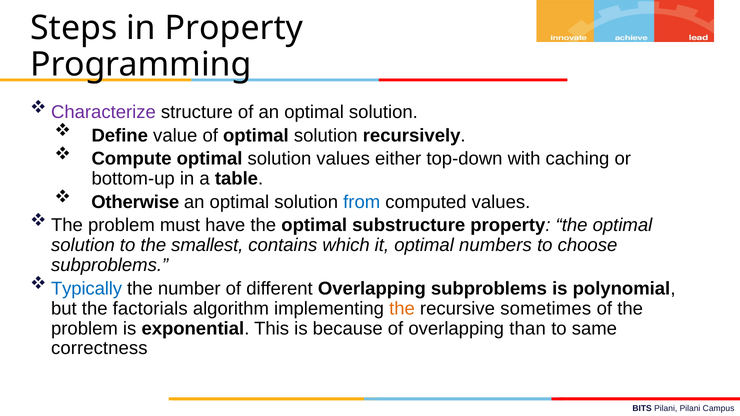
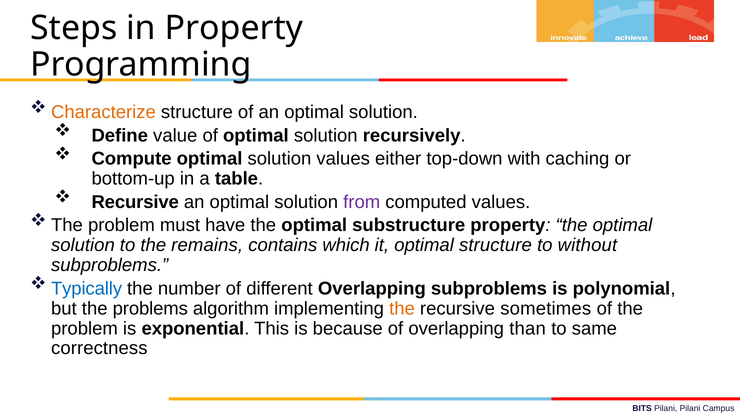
Characterize colour: purple -> orange (103, 112)
Otherwise: Otherwise -> Recursive (135, 202)
from colour: blue -> purple (362, 202)
smallest: smallest -> remains (207, 245)
optimal numbers: numbers -> structure (495, 245)
choose: choose -> without (587, 245)
factorials: factorials -> problems (150, 309)
